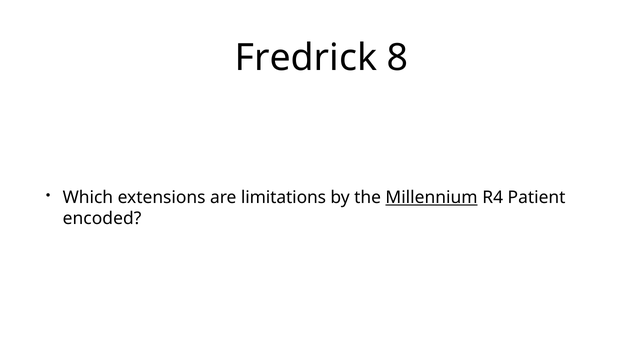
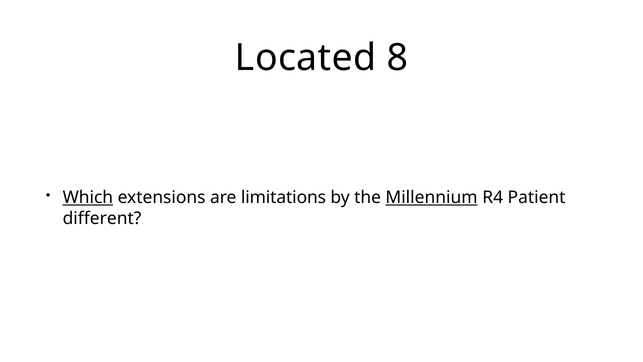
Fredrick: Fredrick -> Located (306, 58)
Which underline: none -> present (88, 198)
encoded: encoded -> different (102, 218)
